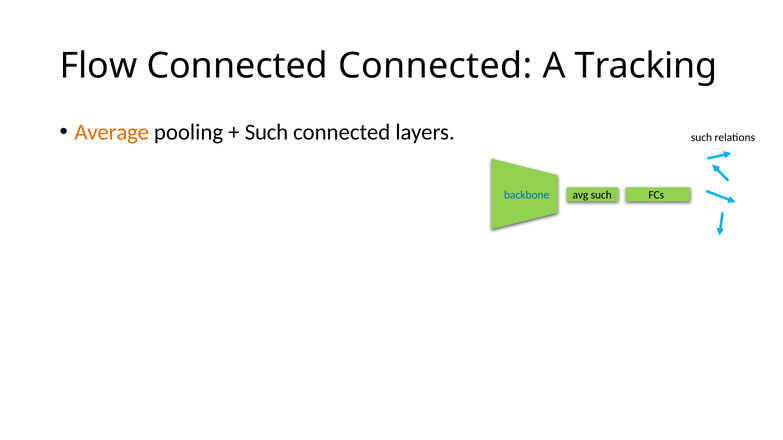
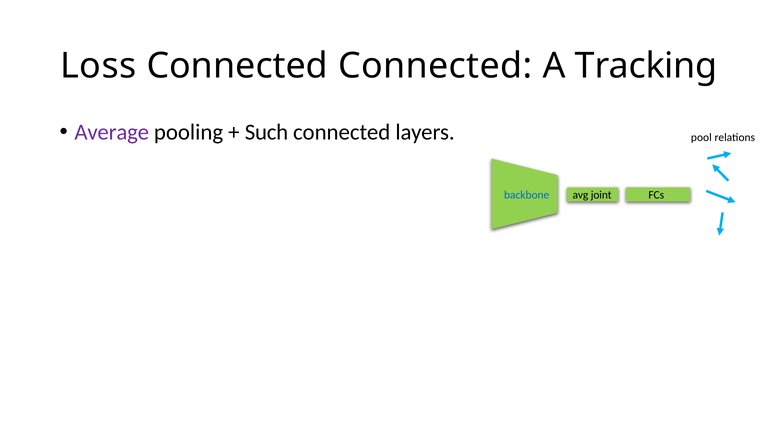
Flow: Flow -> Loss (98, 66)
Average colour: orange -> purple (112, 132)
such: such -> pool (701, 138)
avg such: such -> joint (601, 195)
